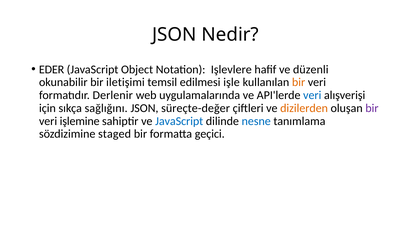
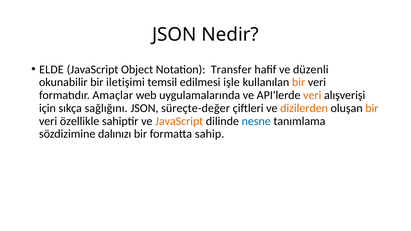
EDER: EDER -> ELDE (51, 69)
Işlevlere: Işlevlere -> Transfer (231, 69)
Derlenir: Derlenir -> Amaçlar (113, 95)
veri colour: blue -> orange (312, 95)
bir colour: purple -> orange (372, 108)
işlemine: işlemine -> özellikle (80, 121)
JavaScript colour: blue -> orange (179, 121)
staged: staged -> dalınızı (115, 134)
geçici: geçici -> sahip (210, 134)
